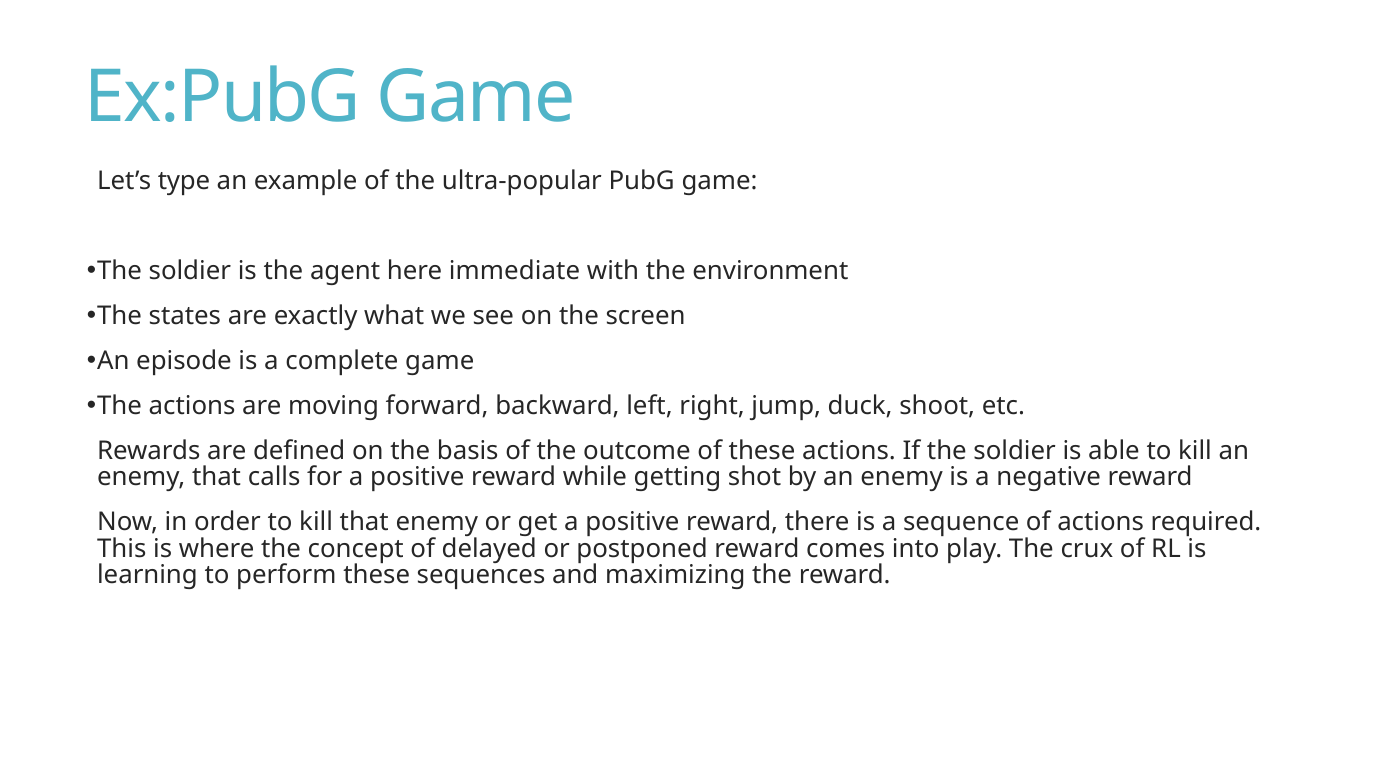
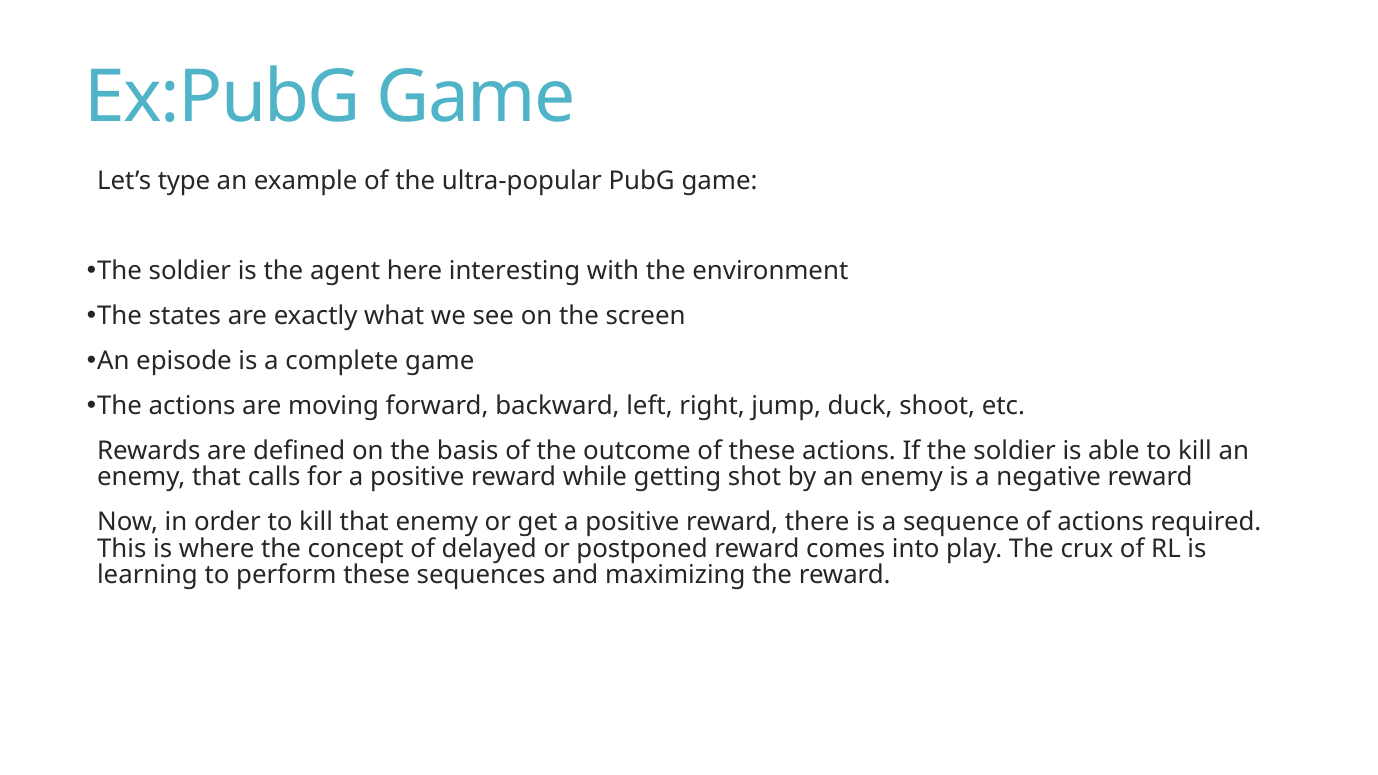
immediate: immediate -> interesting (515, 271)
